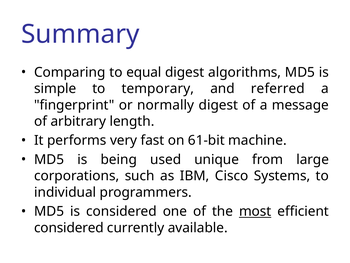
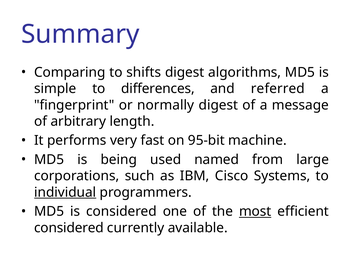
equal: equal -> shifts (144, 72)
temporary: temporary -> differences (158, 88)
61-bit: 61-bit -> 95-bit (206, 140)
unique: unique -> named (217, 159)
individual underline: none -> present (65, 192)
